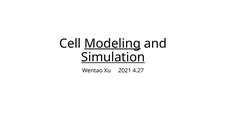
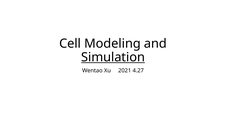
Modeling underline: present -> none (112, 44)
